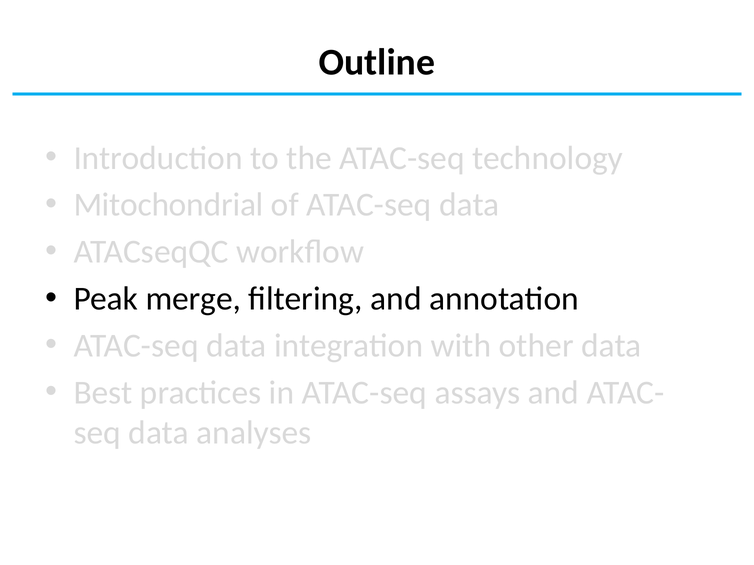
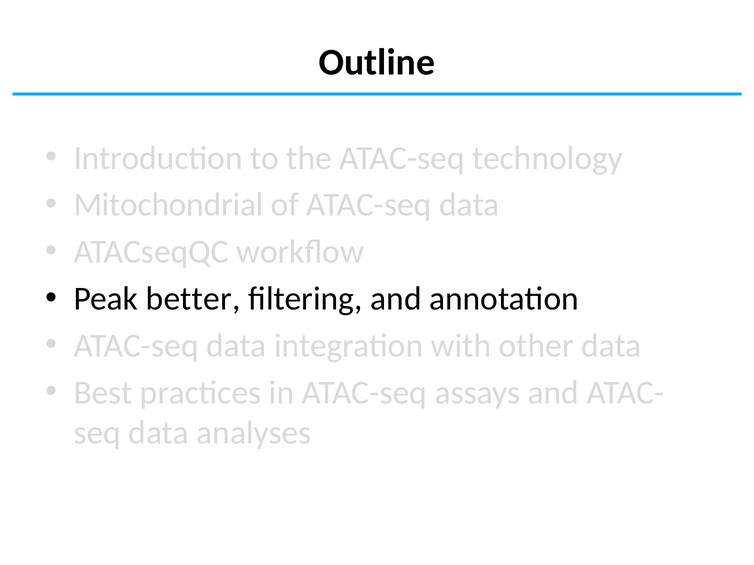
merge: merge -> better (193, 299)
